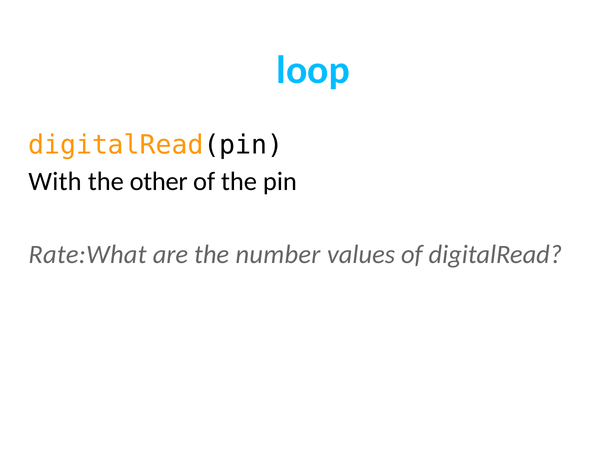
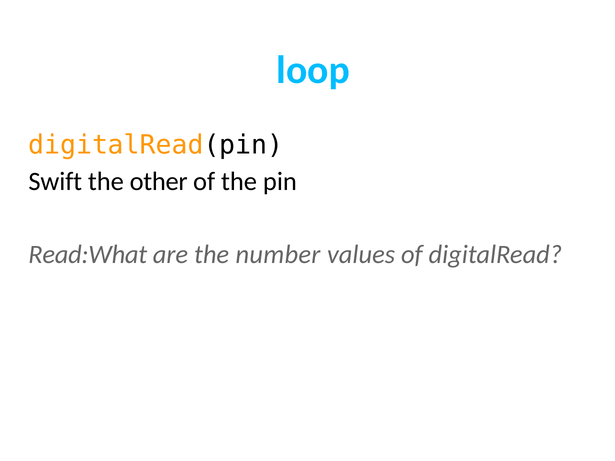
With: With -> Swift (55, 182)
Rate:What: Rate:What -> Read:What (88, 254)
